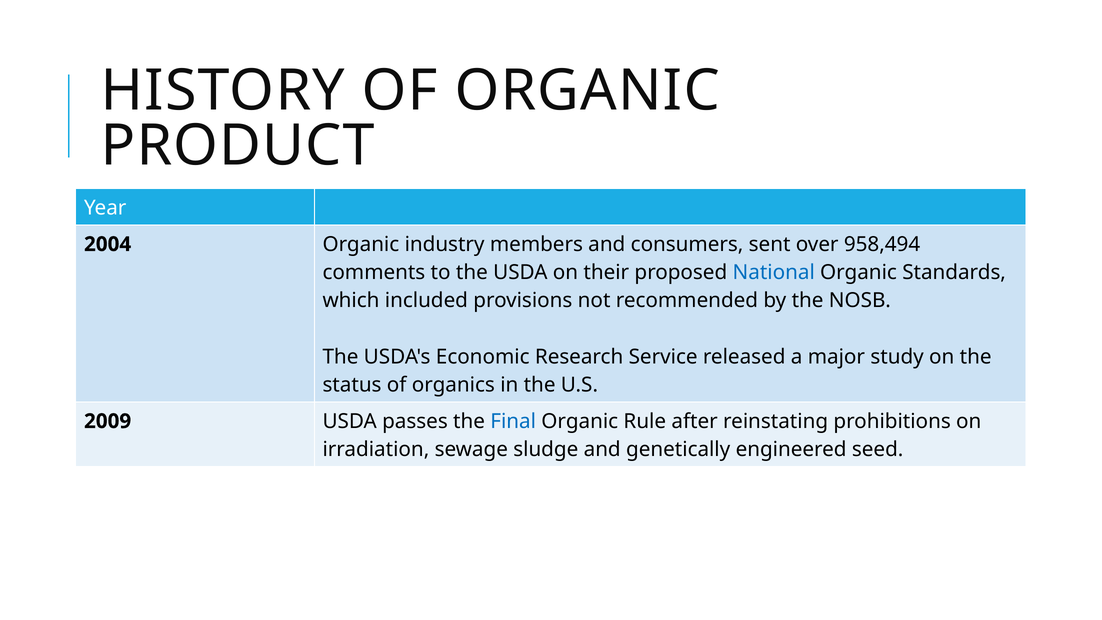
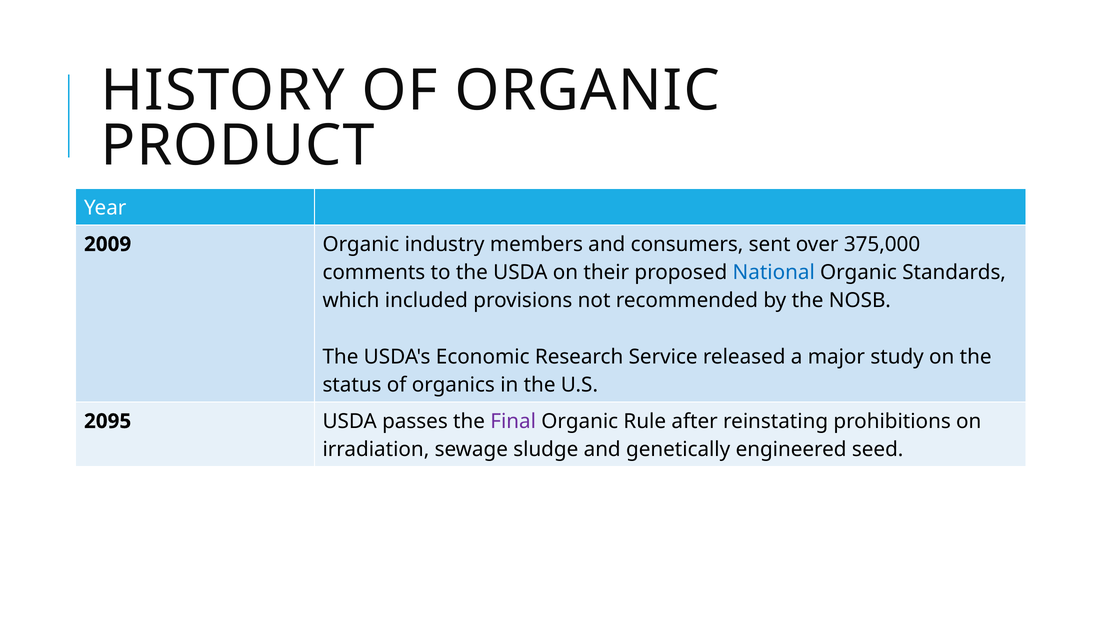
2004: 2004 -> 2009 (108, 244)
958,494: 958,494 -> 375,000 (882, 244)
2009: 2009 -> 2095 (108, 421)
Final colour: blue -> purple (513, 421)
